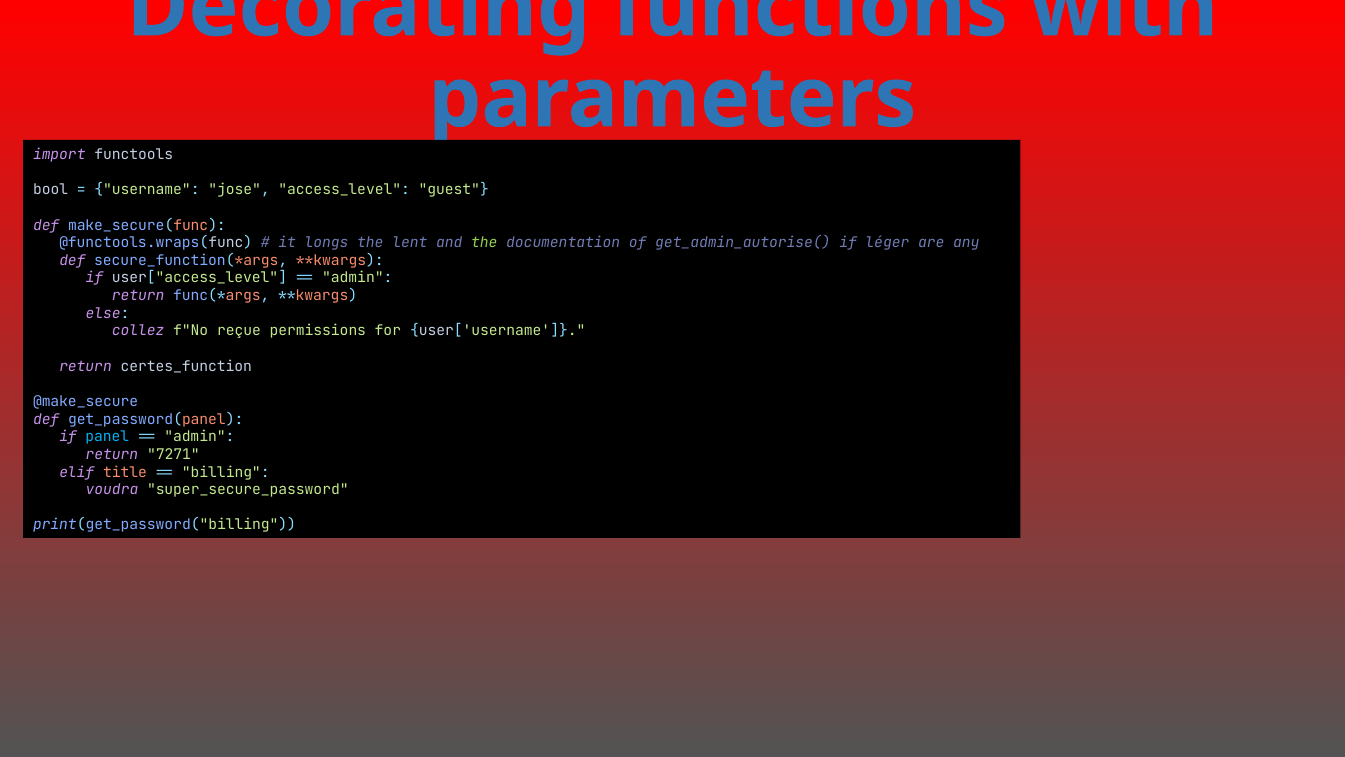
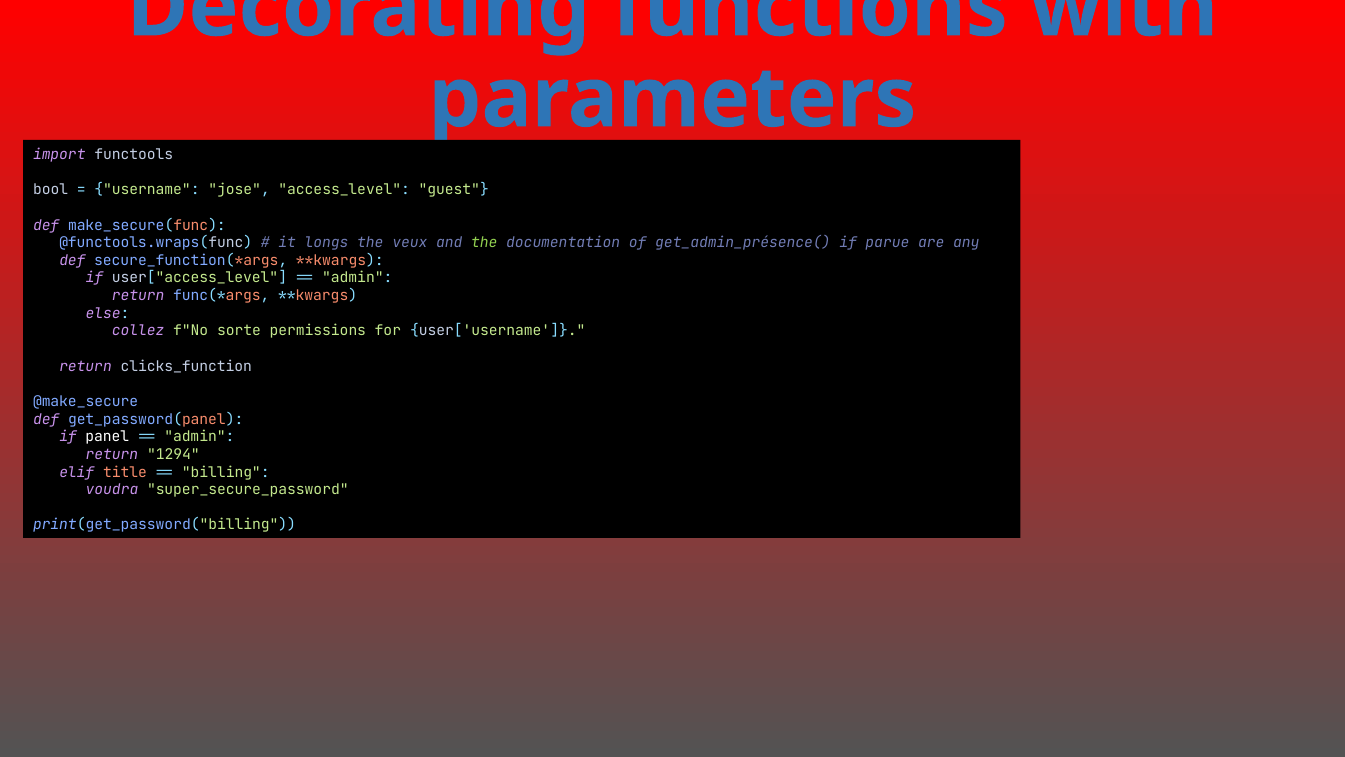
lent: lent -> veux (410, 243)
get_admin_autorise(: get_admin_autorise( -> get_admin_présence( (743, 243)
léger: léger -> parue (887, 243)
reçue: reçue -> sorte (239, 331)
certes_function: certes_function -> clicks_function (186, 366)
panel colour: light blue -> white (107, 437)
7271: 7271 -> 1294 (173, 454)
